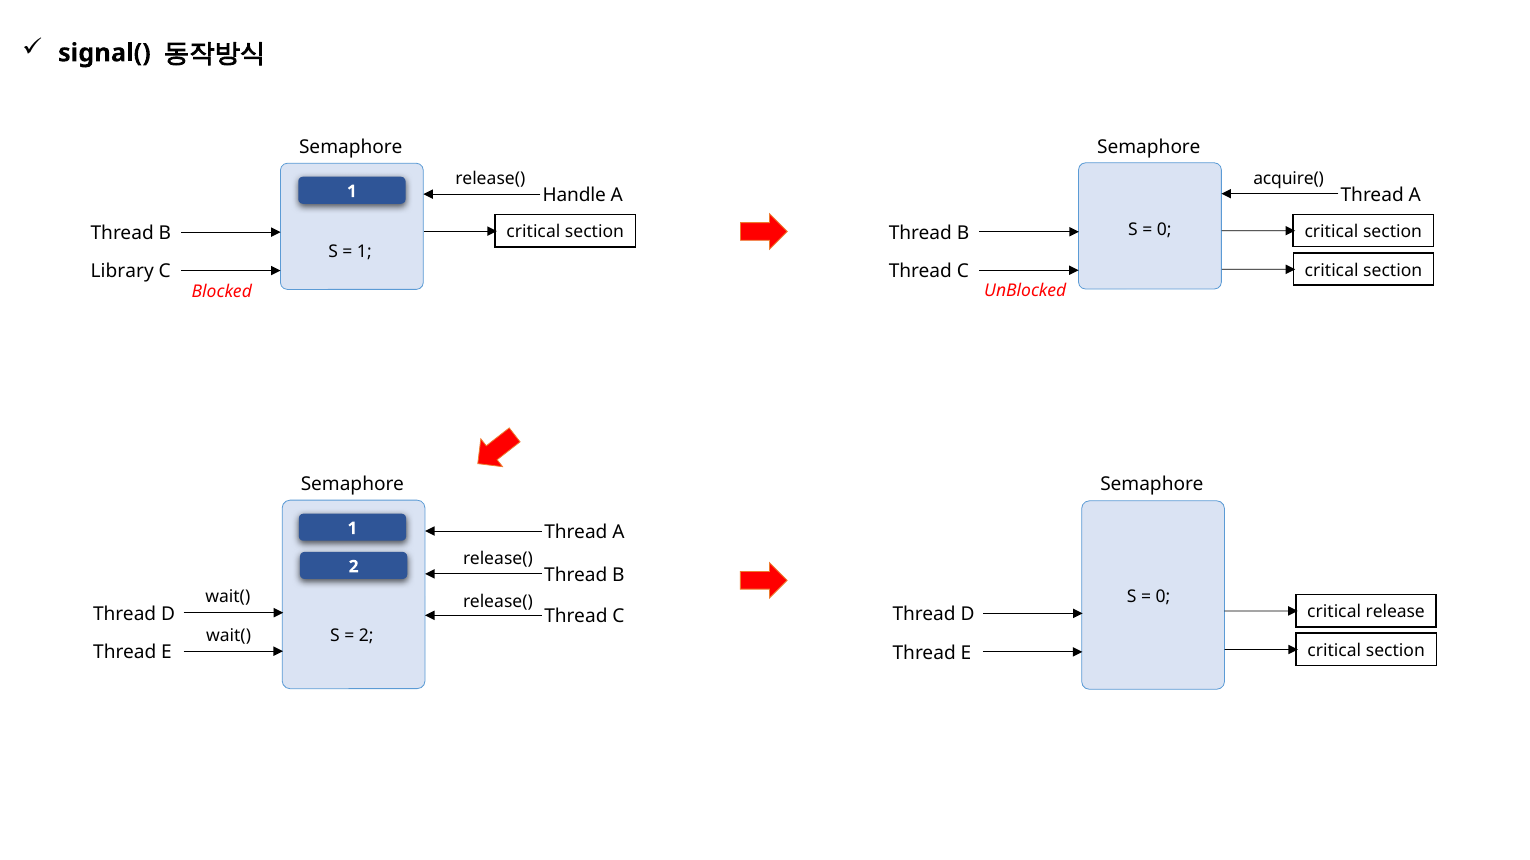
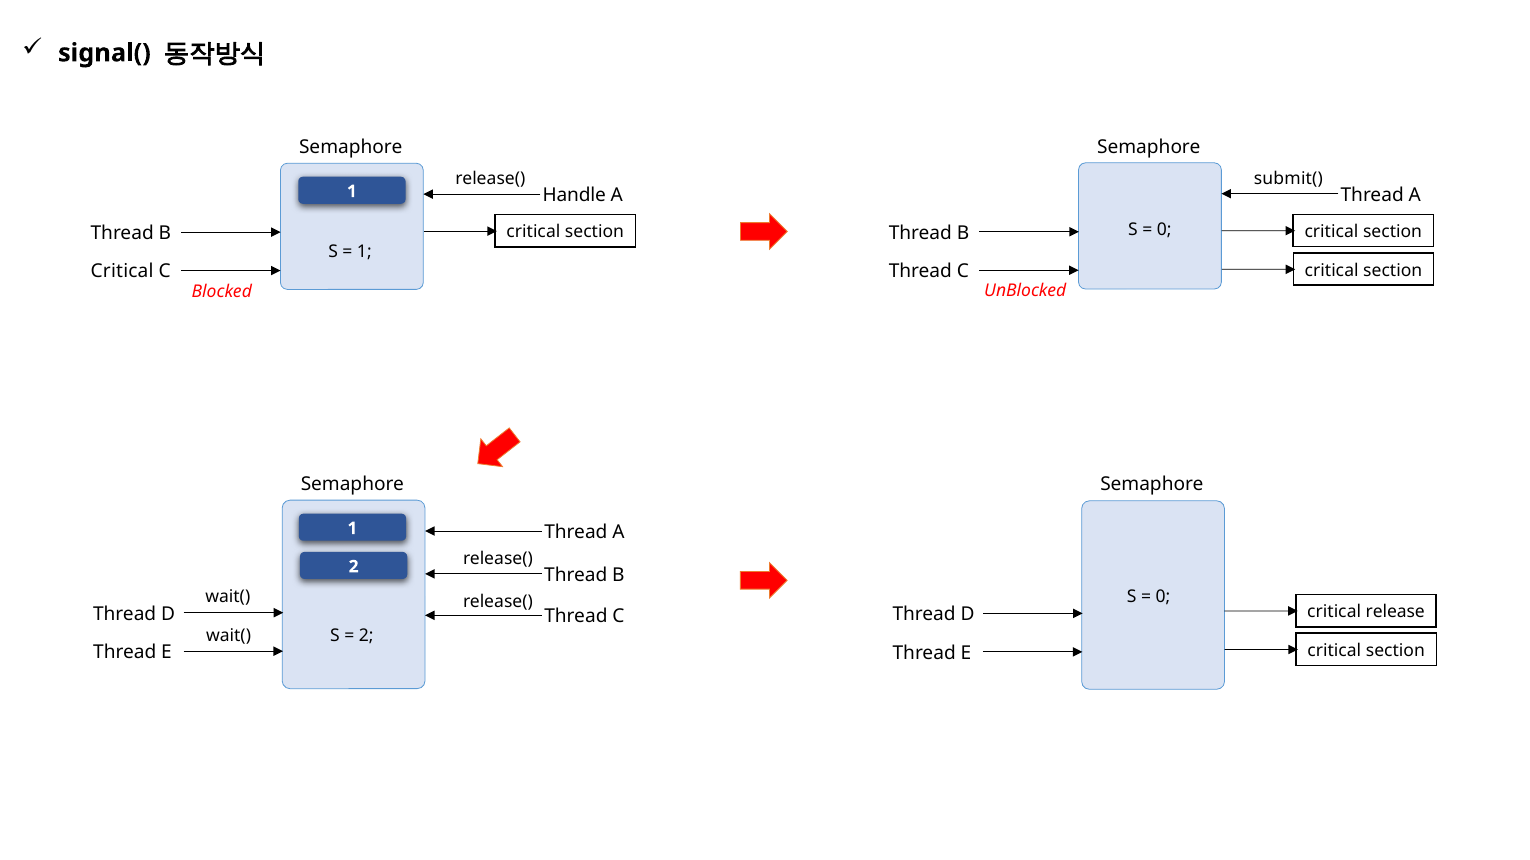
acquire(: acquire( -> submit( (1288, 179)
Library: Library -> Critical (122, 272)
